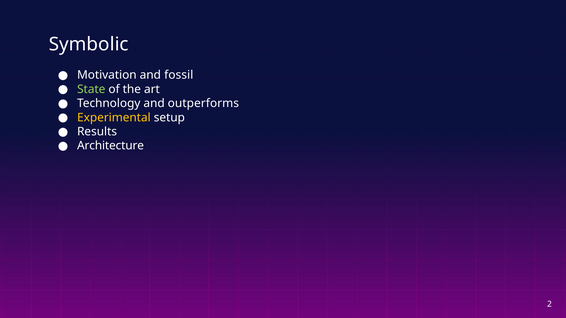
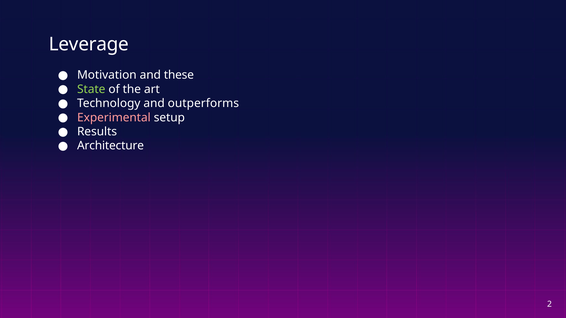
Symbolic: Symbolic -> Leverage (89, 44)
fossil: fossil -> these (179, 75)
Experimental colour: yellow -> pink (114, 118)
